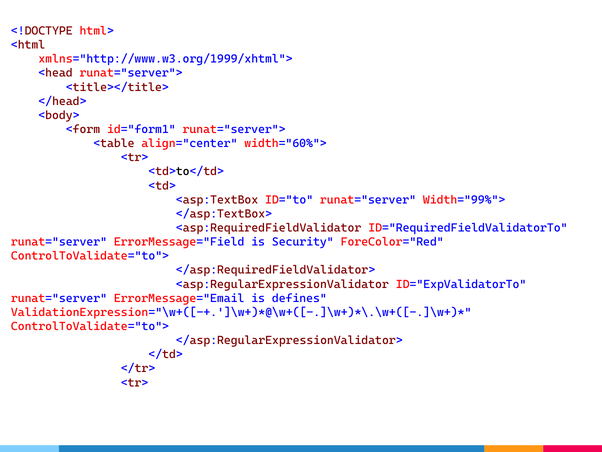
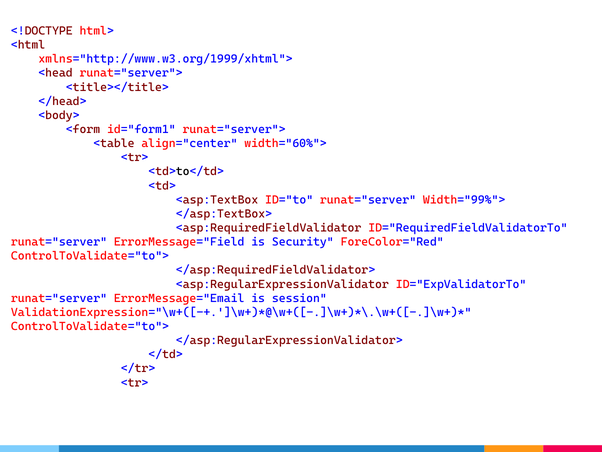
defines: defines -> session (299, 298)
